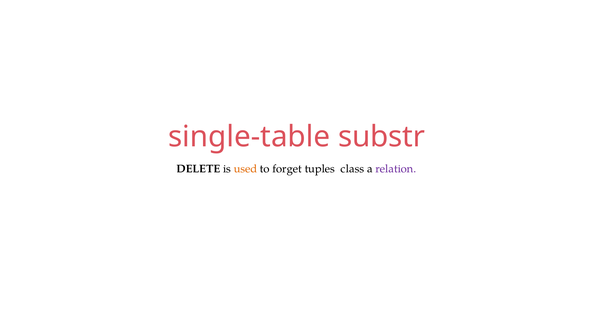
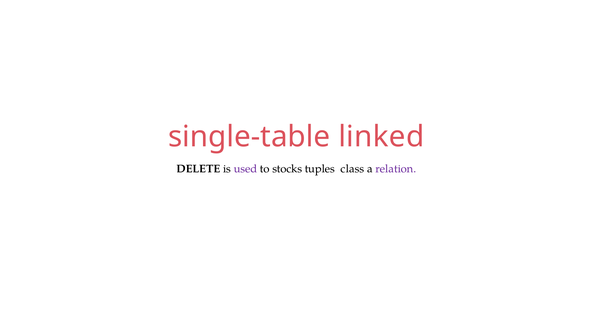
substr: substr -> linked (381, 137)
used colour: orange -> purple (245, 169)
forget: forget -> stocks (287, 169)
